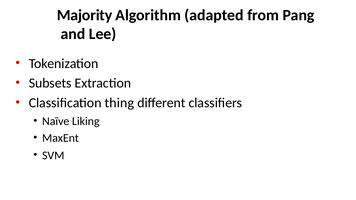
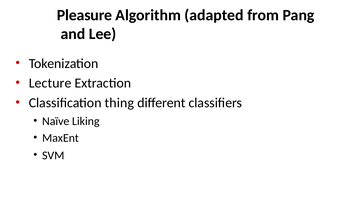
Majority: Majority -> Pleasure (85, 15)
Subsets: Subsets -> Lecture (50, 83)
